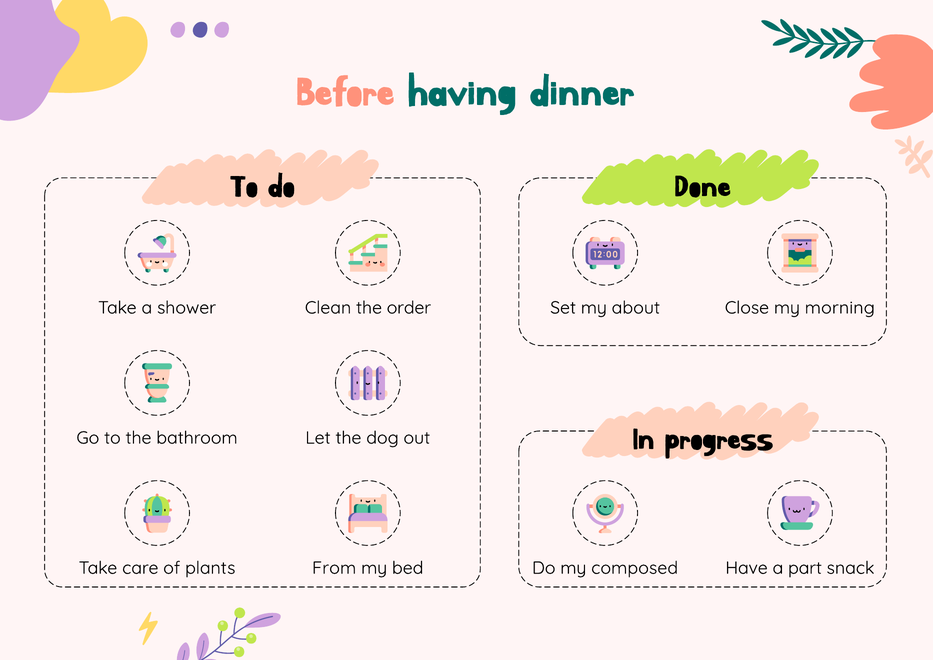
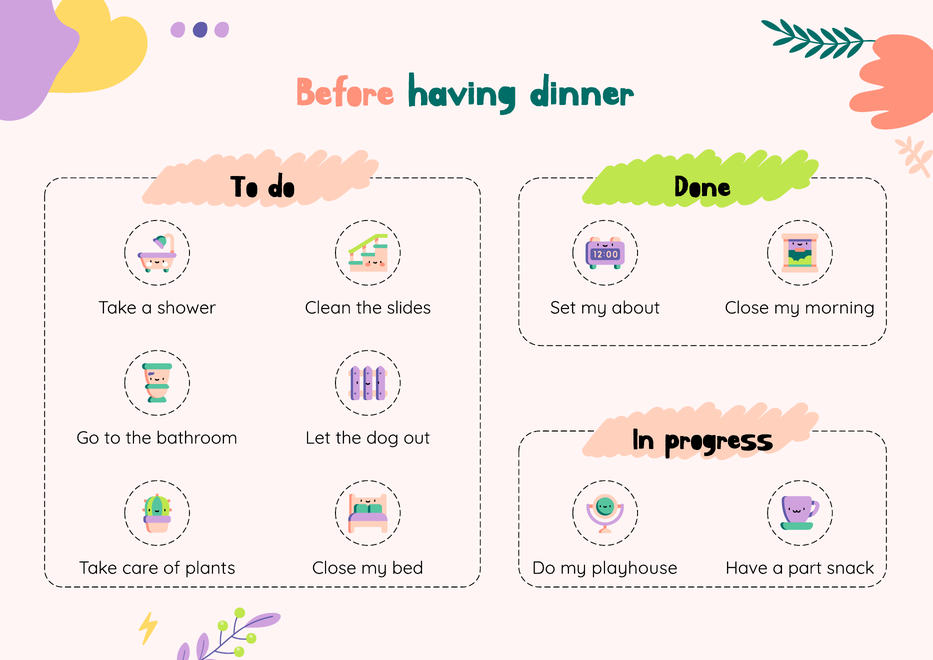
order: order -> slides (409, 308)
plants From: From -> Close (334, 568)
composed: composed -> playhouse (635, 568)
